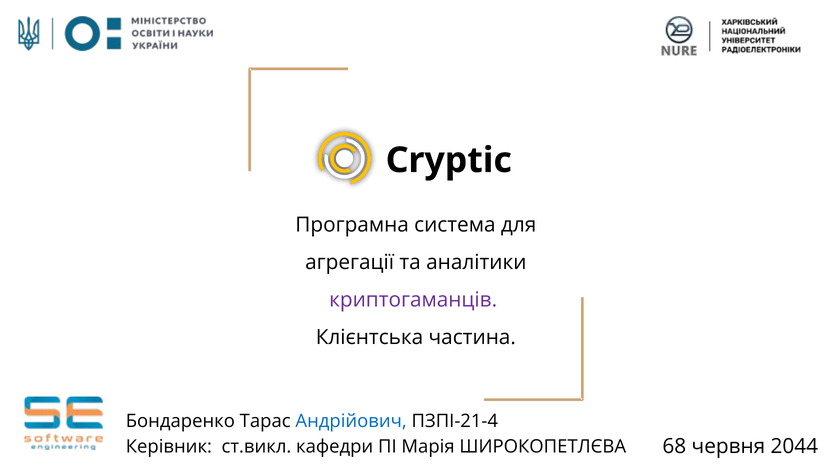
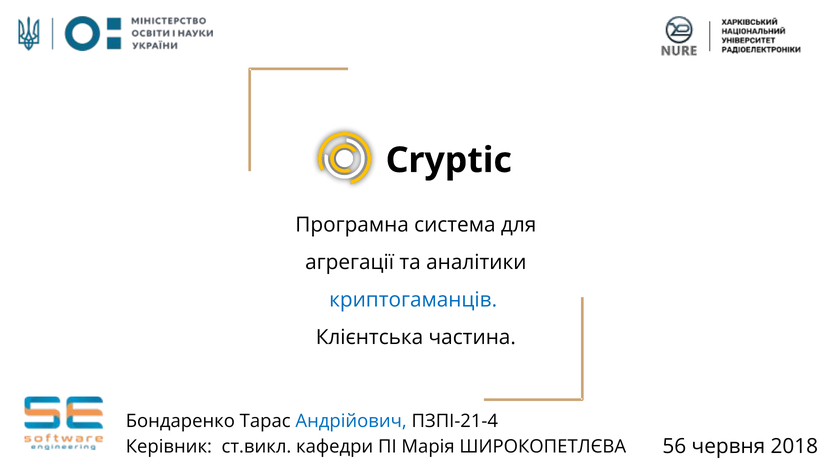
криптогаманців colour: purple -> blue (413, 300)
68: 68 -> 56 (674, 446)
2044: 2044 -> 2018 (794, 446)
